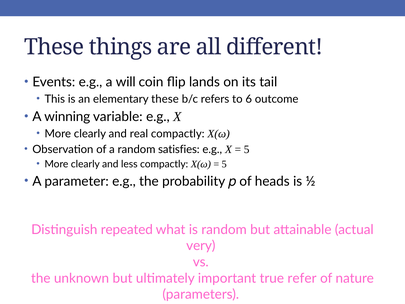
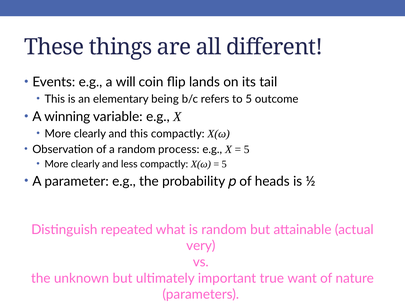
elementary these: these -> being (165, 99)
to 6: 6 -> 5 (249, 99)
and real: real -> this (139, 134)
satisfies: satisfies -> process (179, 149)
refer: refer -> want (302, 278)
